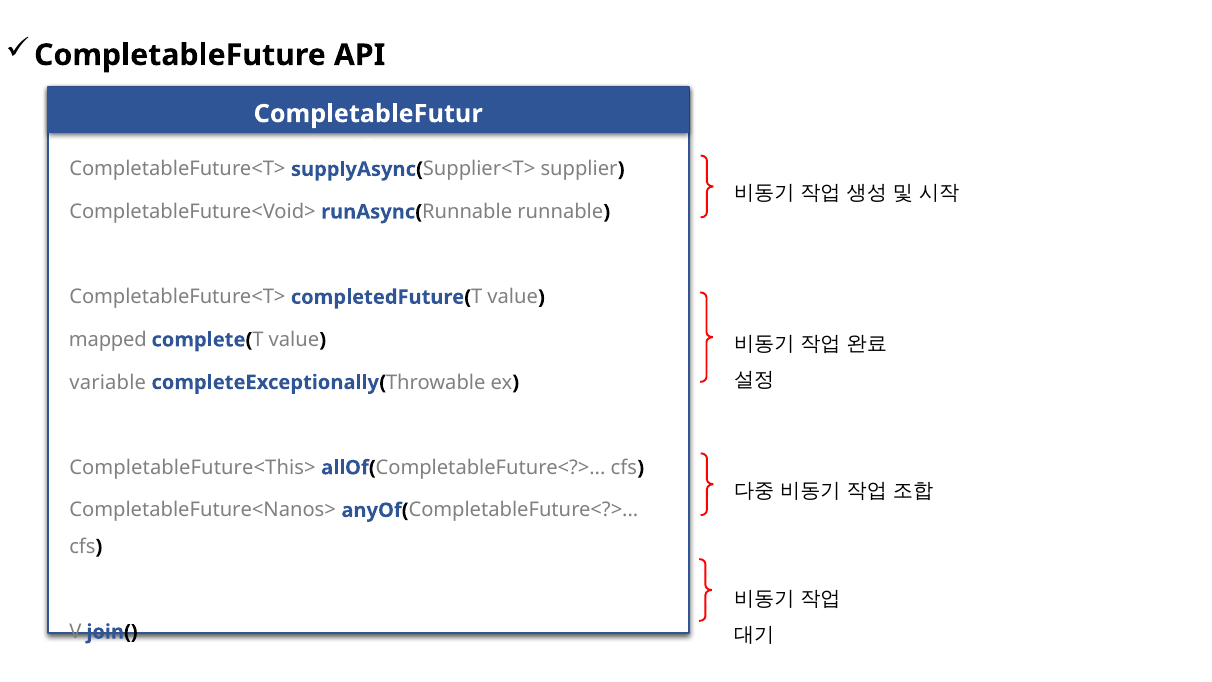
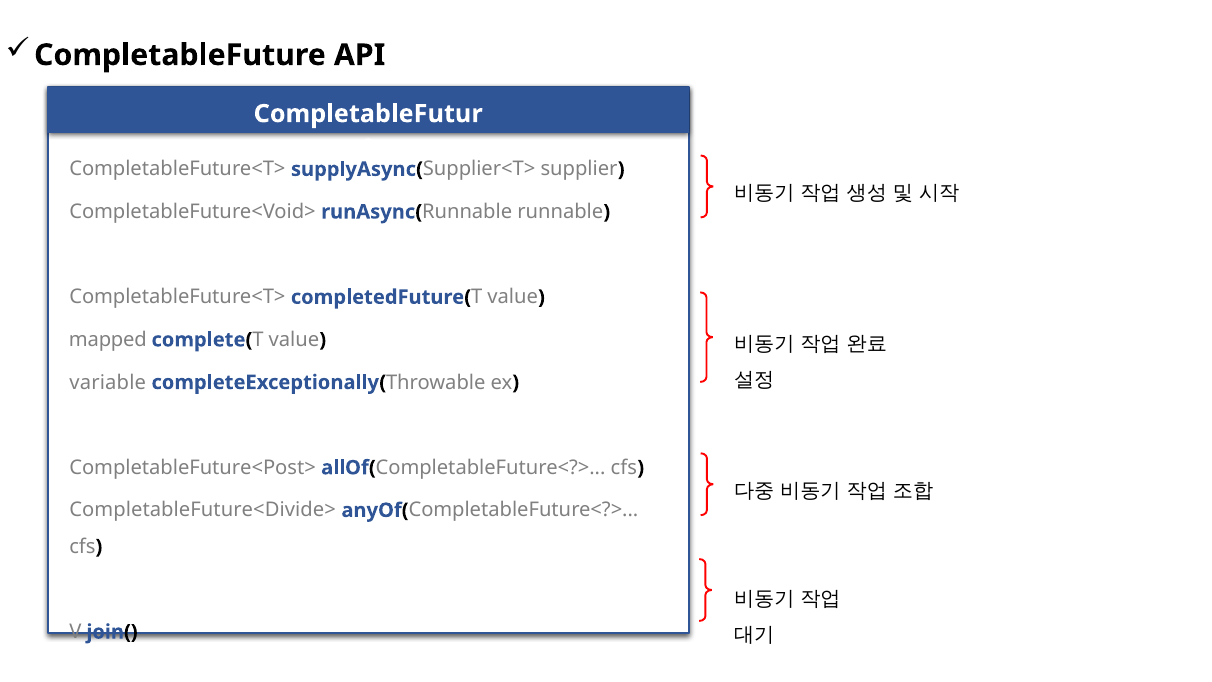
CompletableFuture<This>: CompletableFuture<This> -> CompletableFuture<Post> (193, 468)
CompletableFuture<Nanos>: CompletableFuture<Nanos> -> CompletableFuture<Divide> (203, 510)
